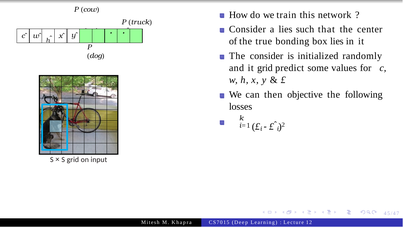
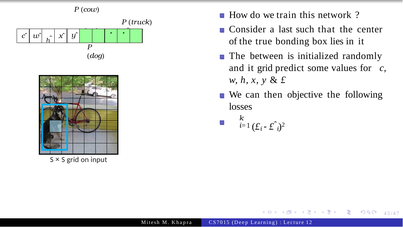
a lies: lies -> last (286, 29)
The consider: consider -> between (267, 56)
